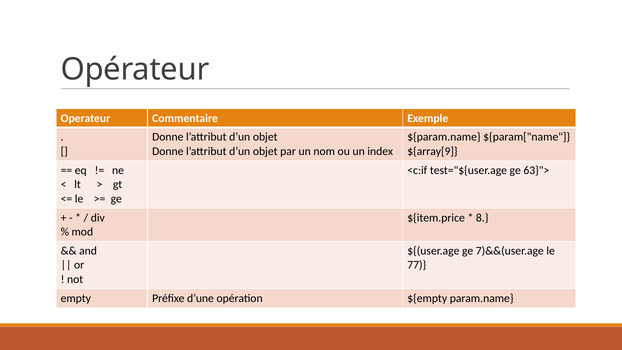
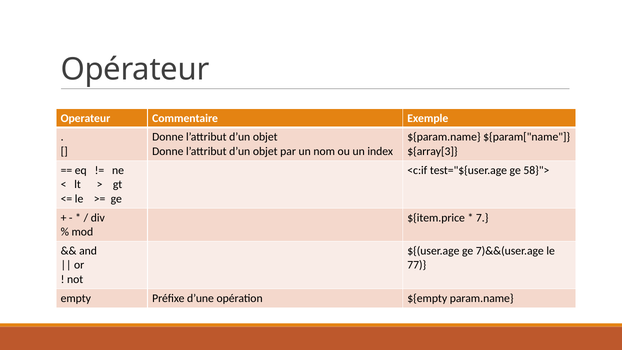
${array[9: ${array[9 -> ${array[3 (432, 151)
63}">: 63}"> -> 58}"> (536, 170)
8: 8 -> 7 (482, 218)
